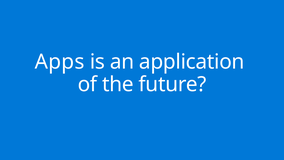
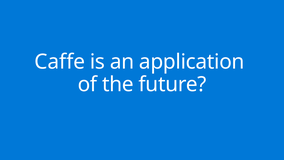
Apps: Apps -> Caffe (60, 62)
